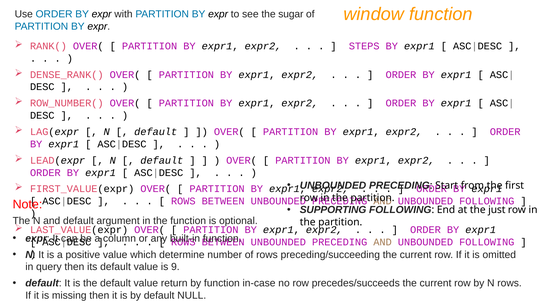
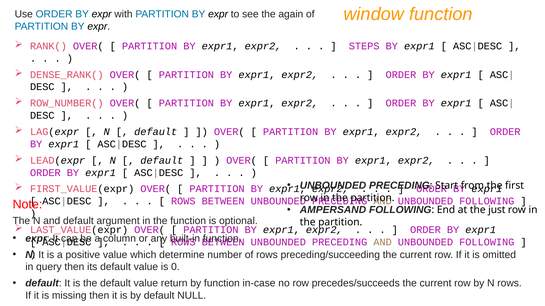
sugar: sugar -> again (291, 14)
SUPPORTING: SUPPORTING -> AMPERSAND (333, 210)
9: 9 -> 0 (175, 267)
